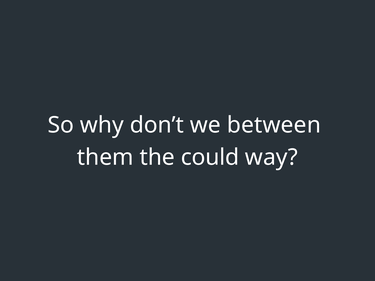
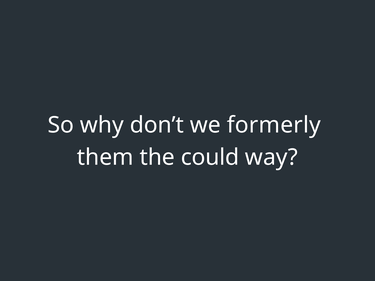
between: between -> formerly (274, 125)
